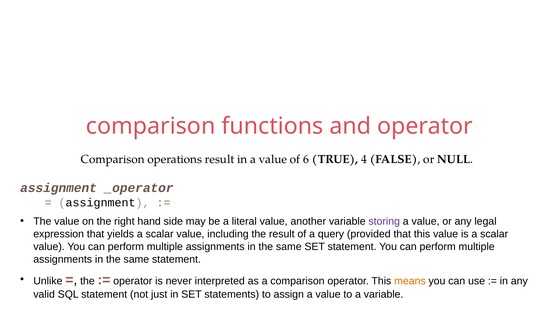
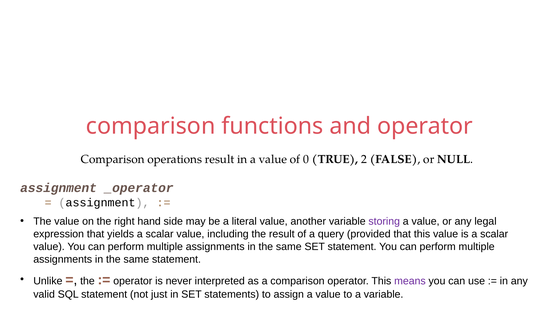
6: 6 -> 0 (306, 159)
4: 4 -> 2 (364, 159)
means colour: orange -> purple (410, 280)
